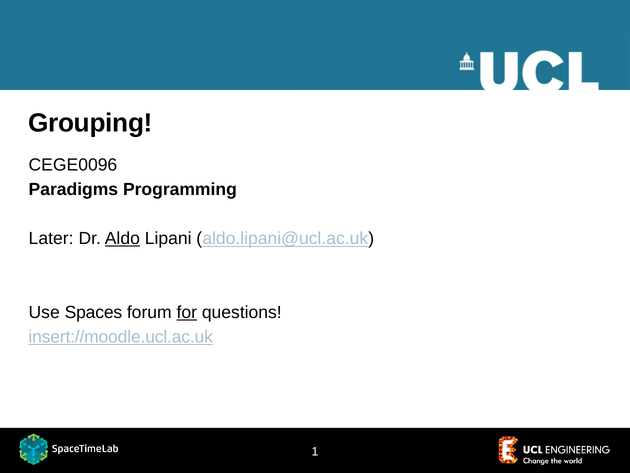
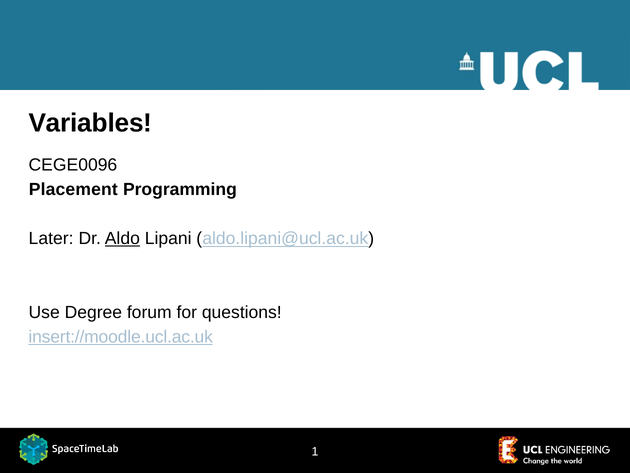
Grouping: Grouping -> Variables (90, 123)
Paradigms: Paradigms -> Placement (73, 189)
Spaces: Spaces -> Degree (93, 312)
for underline: present -> none (187, 312)
